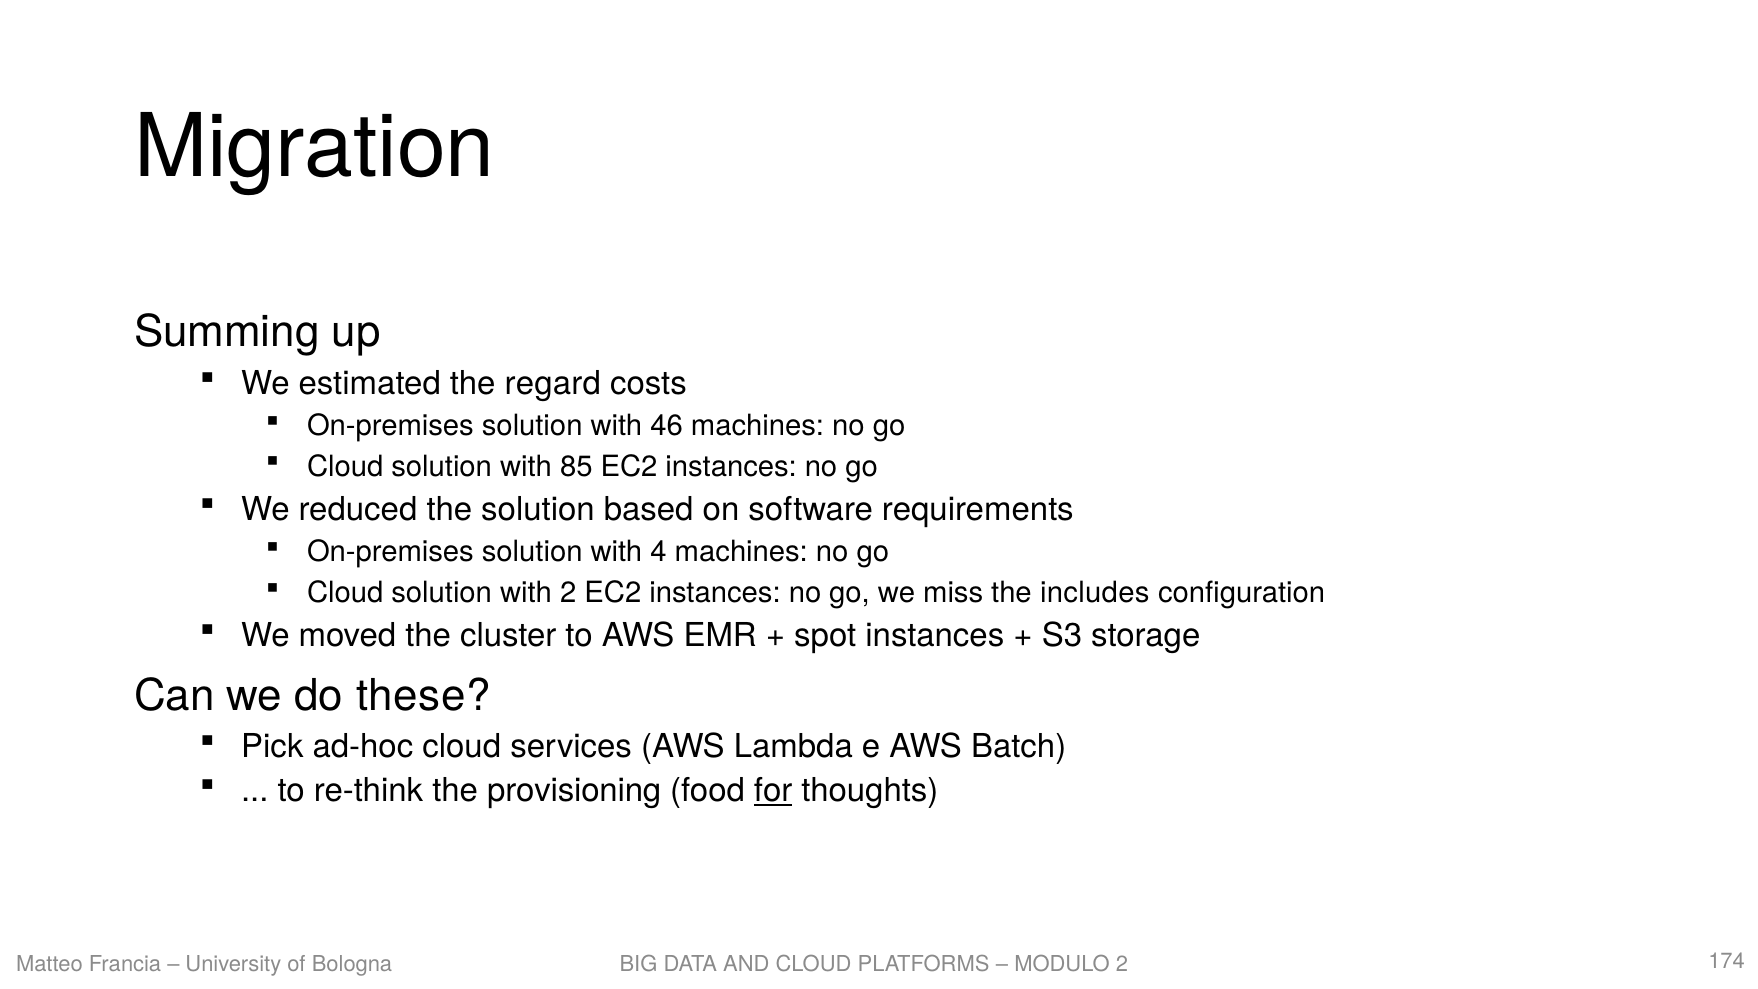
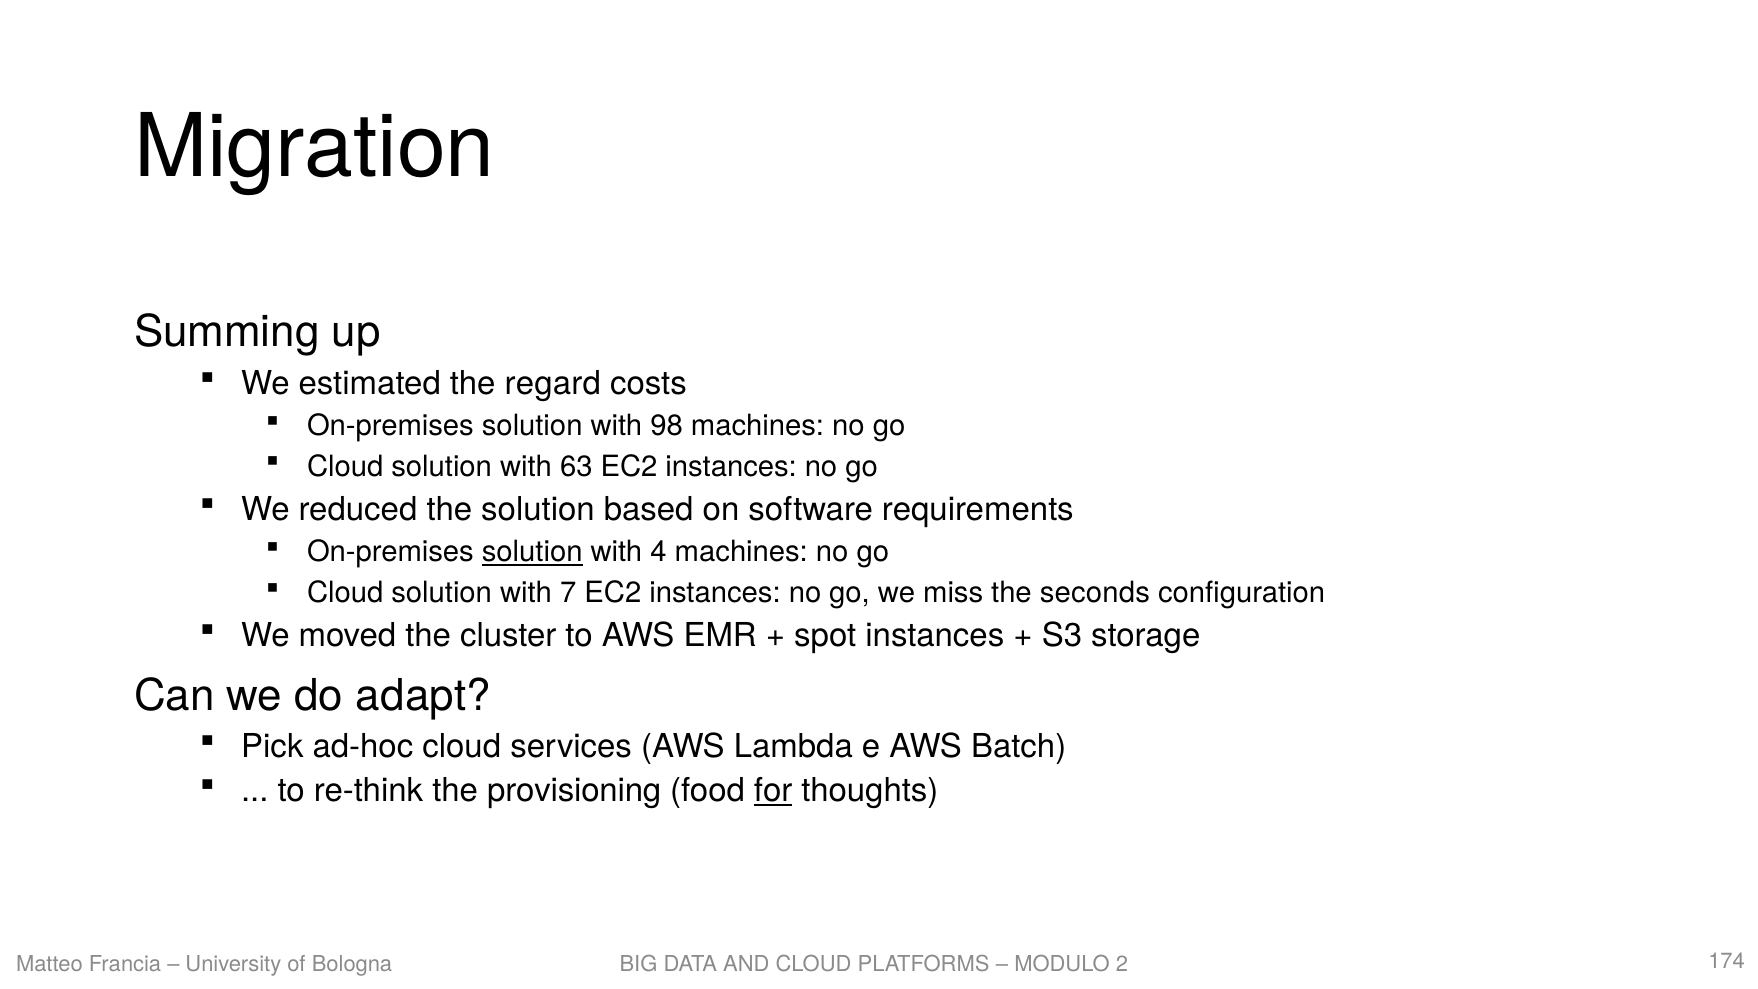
46: 46 -> 98 (667, 426)
85: 85 -> 63 (576, 467)
solution underline: none -> present (532, 552)
with 2: 2 -> 7 (568, 593)
includes: includes -> seconds (1095, 593)
these: these -> adapt (423, 695)
